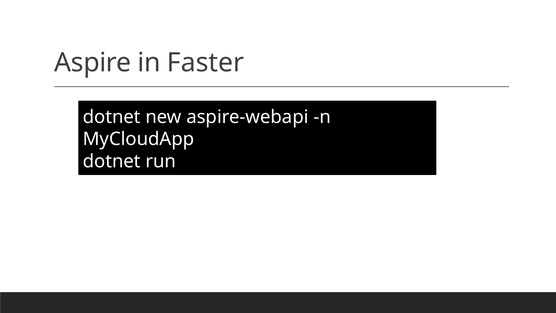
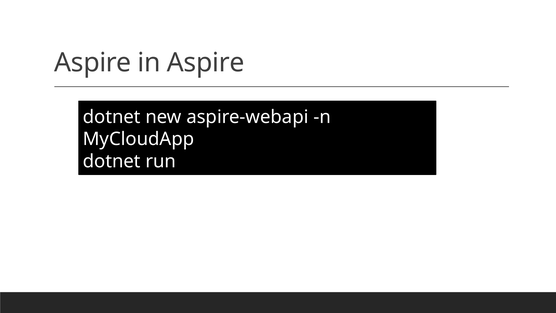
in Faster: Faster -> Aspire (206, 63)
